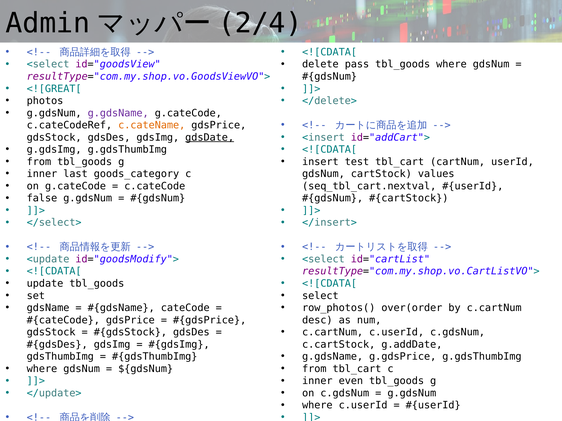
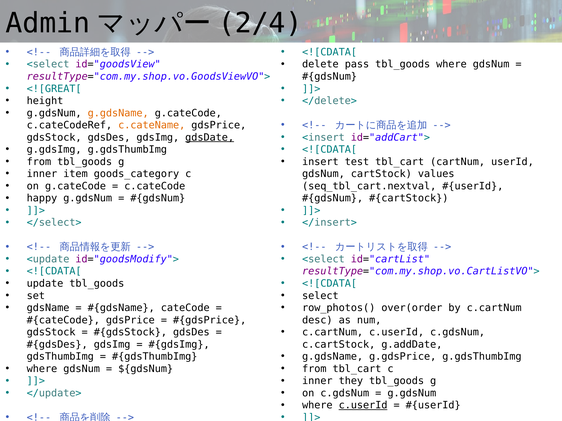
photos: photos -> height (45, 101)
g.gdsName colour: purple -> orange (118, 113)
last: last -> item (75, 174)
false: false -> happy (42, 198)
even: even -> they (351, 381)
c.userId underline: none -> present (363, 406)
